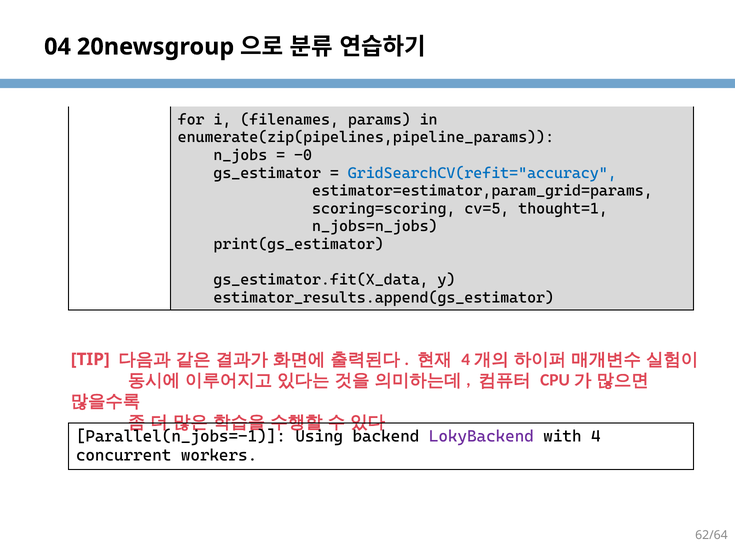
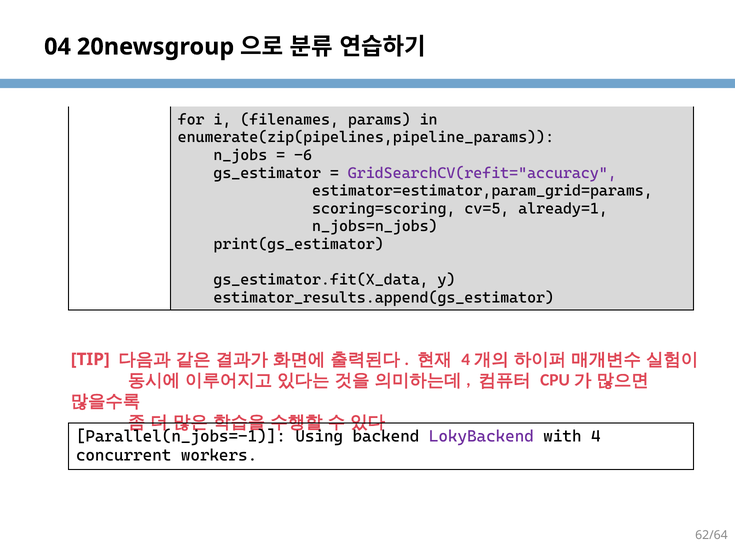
-0: -0 -> -6 (303, 155)
GridSearchCV(refit="accuracy colour: blue -> purple (482, 173)
thought=1: thought=1 -> already=1 (563, 208)
